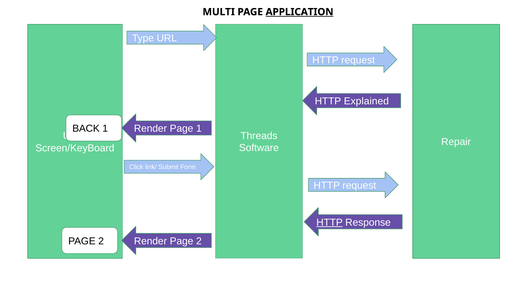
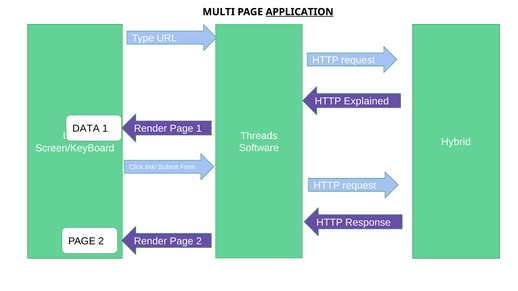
BACK: BACK -> DATA (86, 129)
Repair: Repair -> Hybrid (456, 142)
HTTP underline: present -> none (330, 223)
